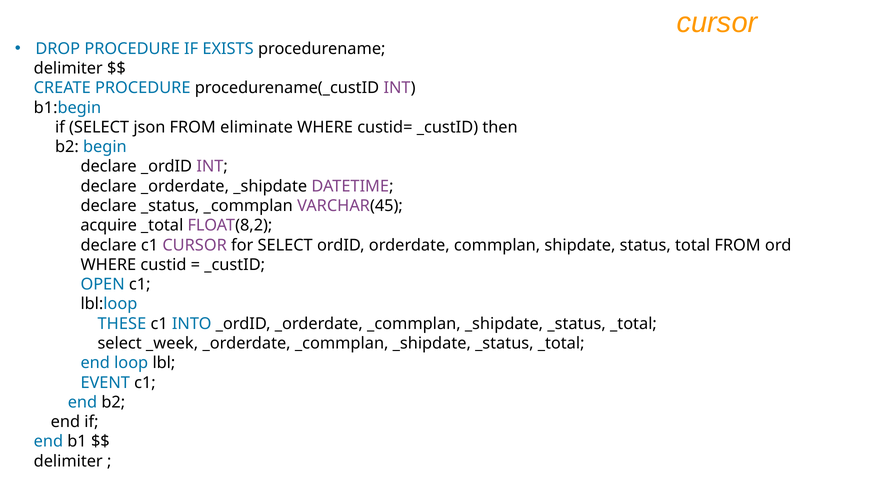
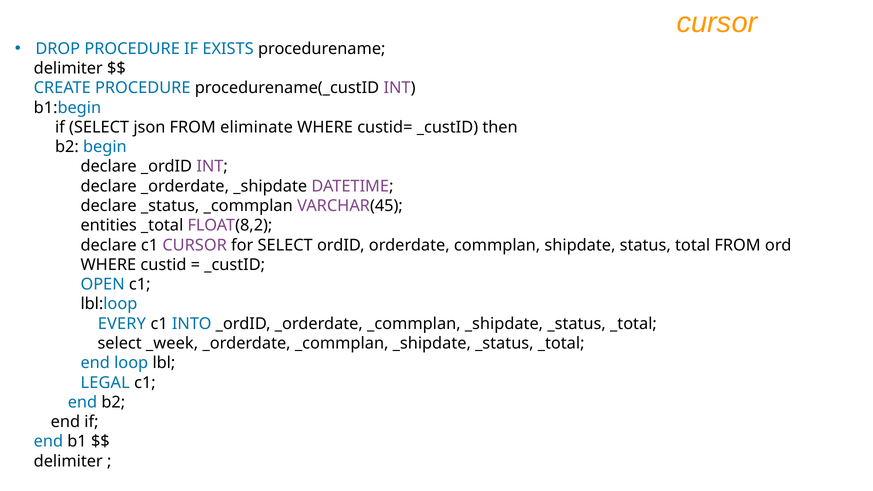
acquire: acquire -> entities (109, 226)
THESE: THESE -> EVERY (122, 324)
EVENT: EVENT -> LEGAL (105, 383)
